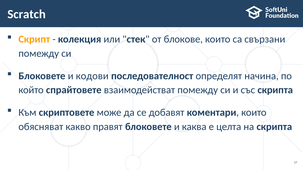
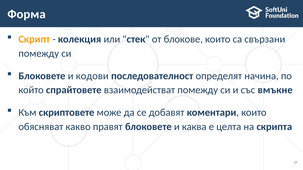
Scratch: Scratch -> Форма (27, 14)
със скрипта: скрипта -> вмъкне (275, 90)
